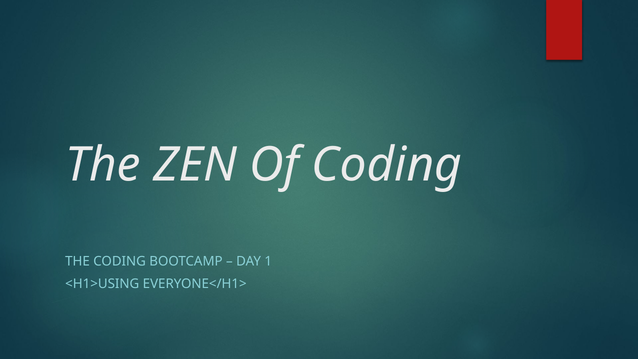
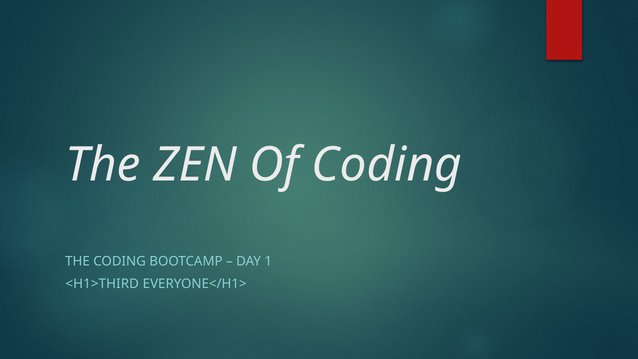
<H1>USING: <H1>USING -> <H1>THIRD (102, 284)
